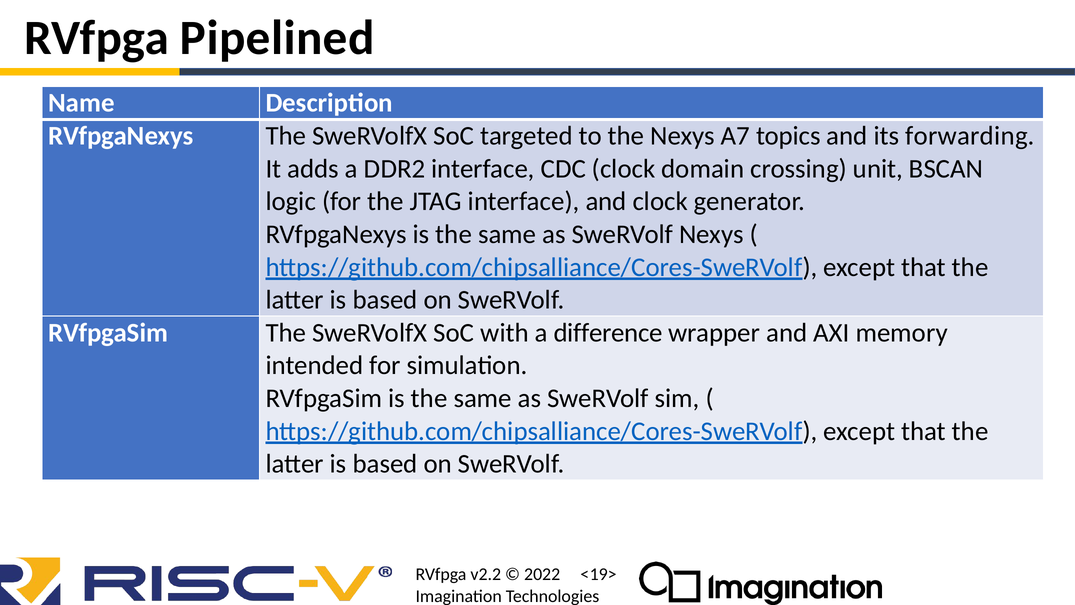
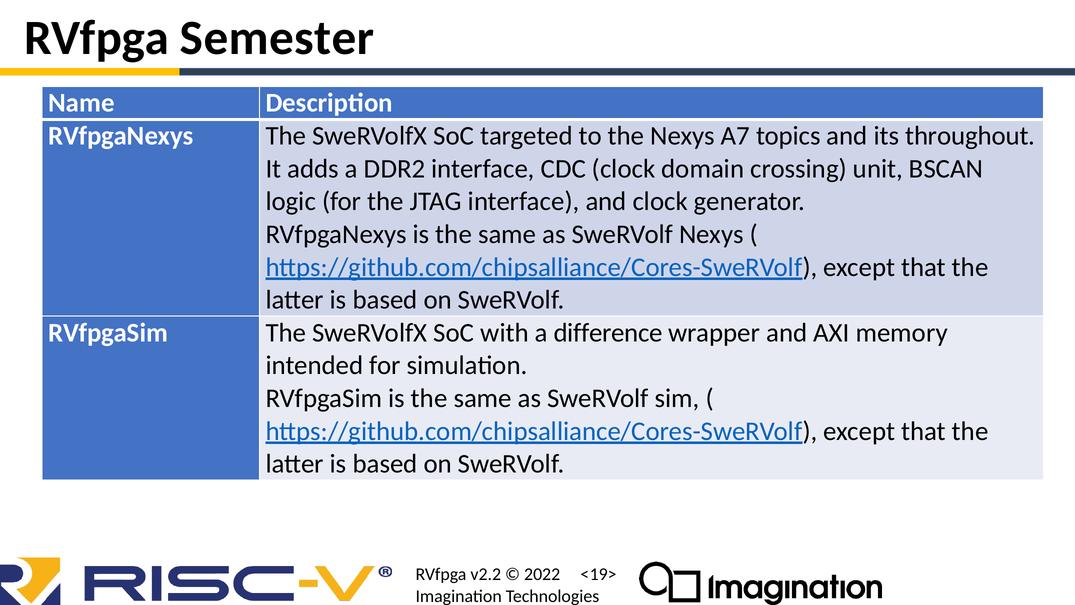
Pipelined: Pipelined -> Semester (277, 38)
forwarding: forwarding -> throughout (970, 136)
